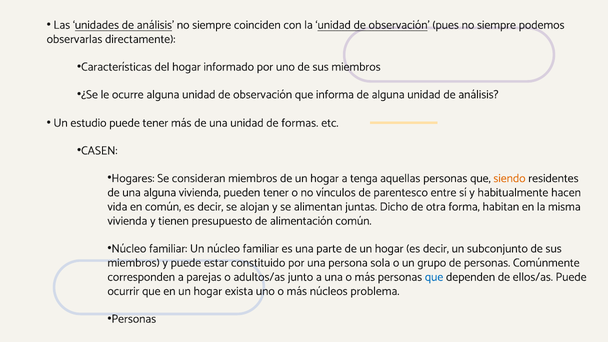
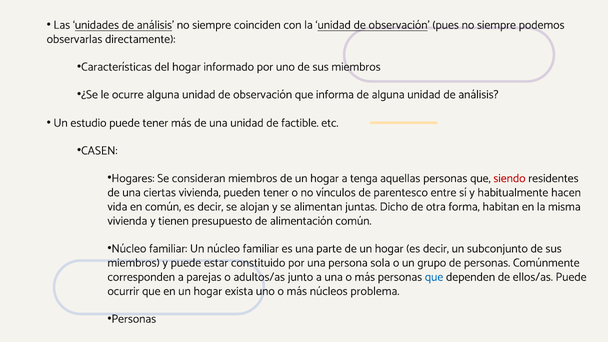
formas: formas -> factible (300, 123)
siendo colour: orange -> red (509, 178)
una alguna: alguna -> ciertas (160, 192)
